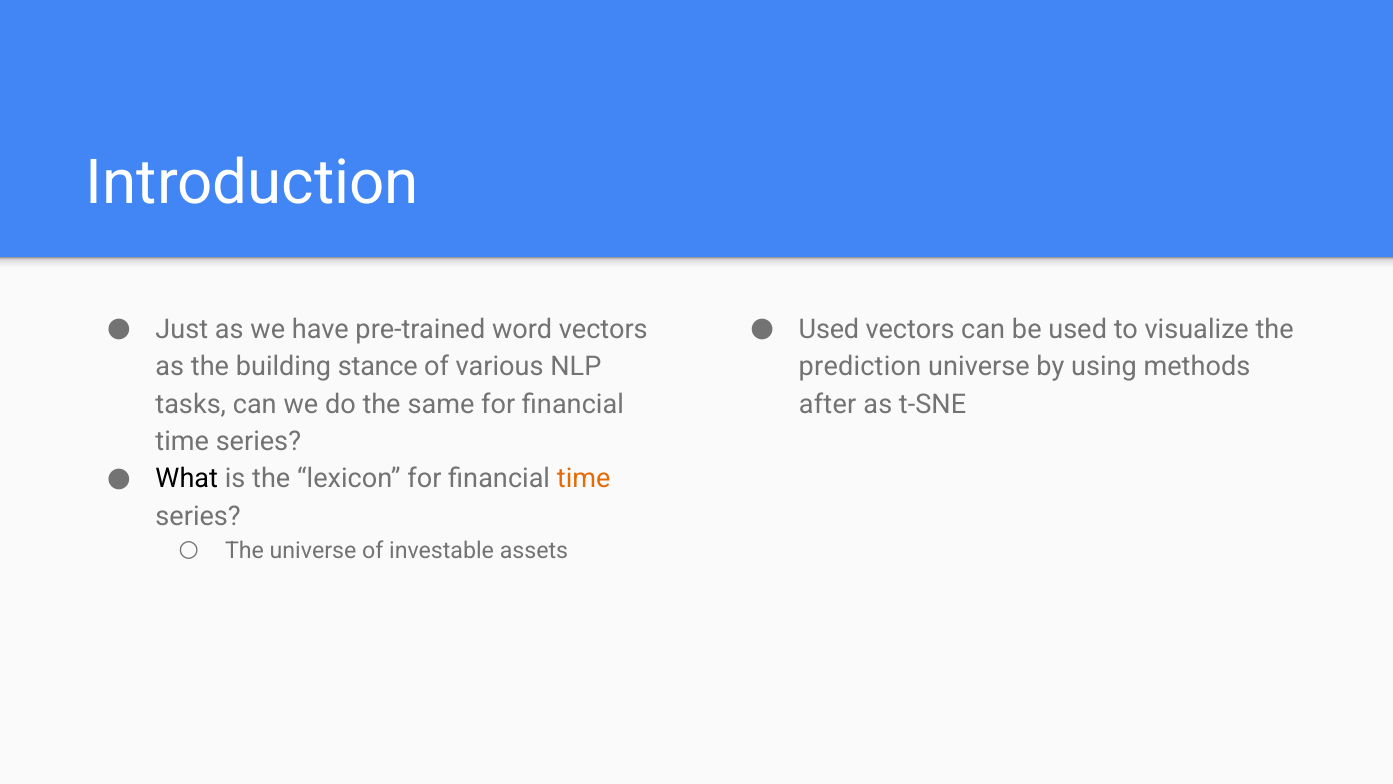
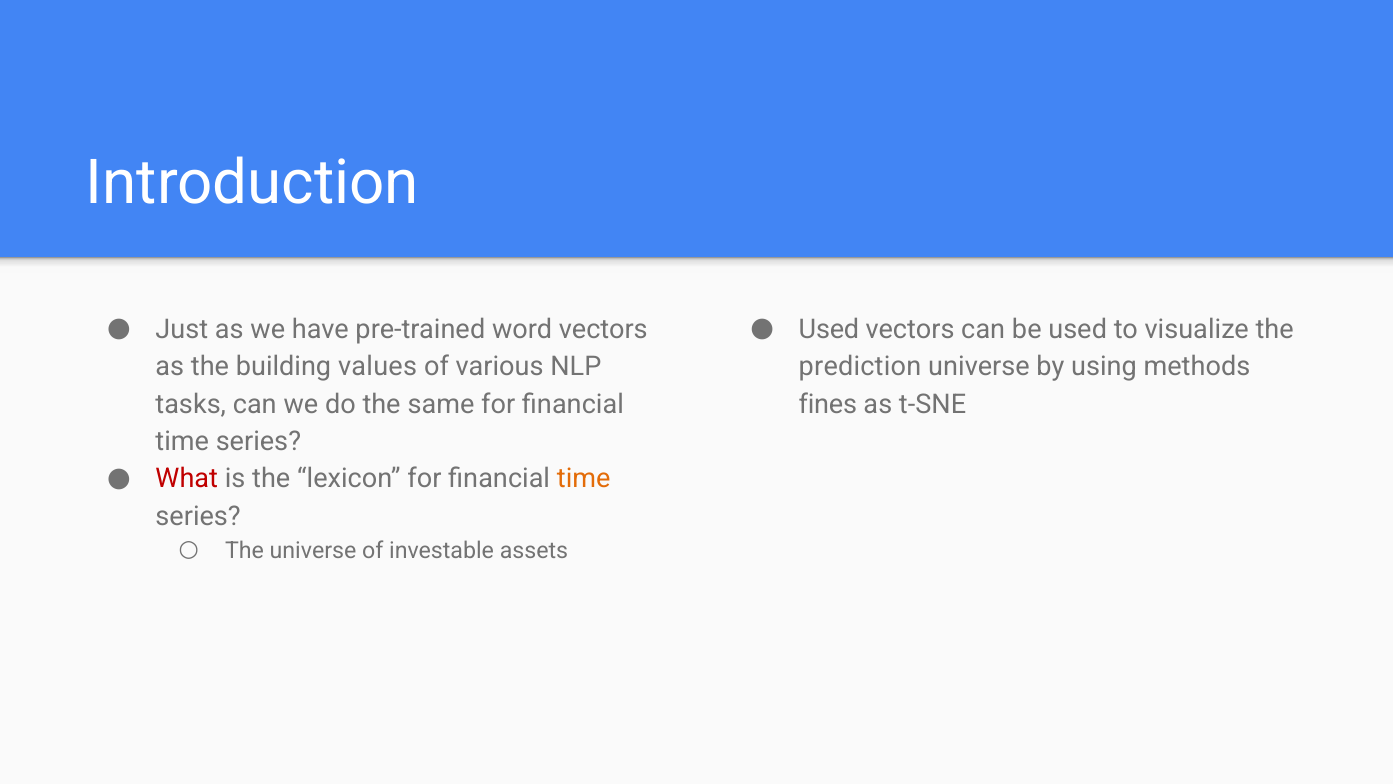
stance: stance -> values (378, 367)
after: after -> fines (828, 404)
What colour: black -> red (187, 479)
